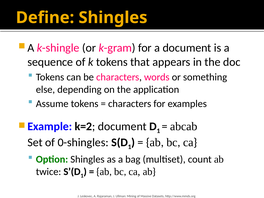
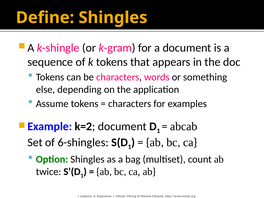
0-shingles: 0-shingles -> 6-shingles (83, 142)
